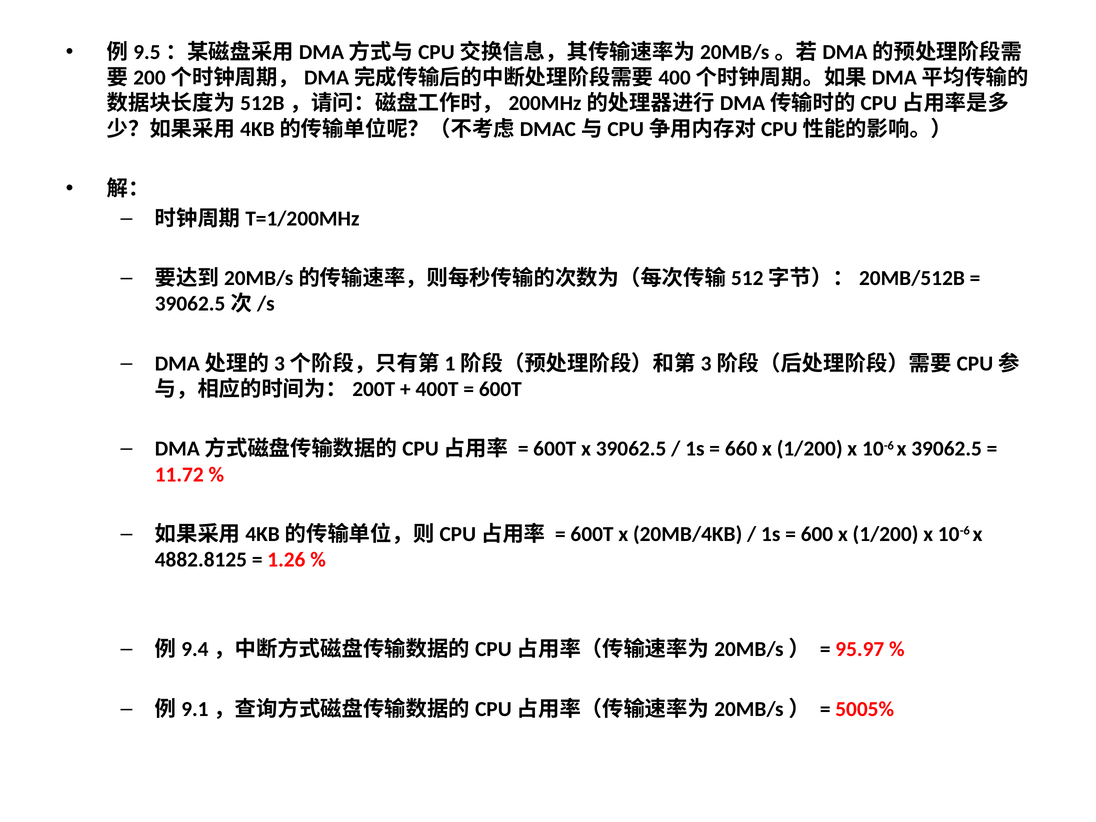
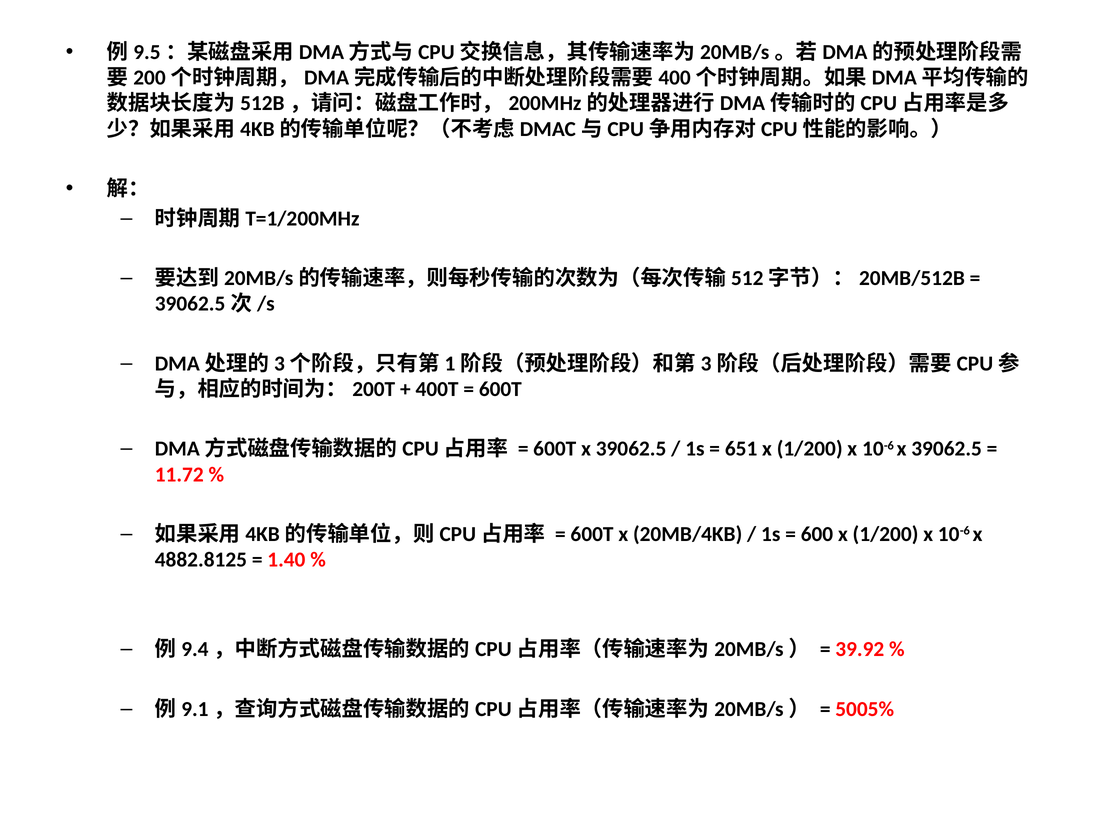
660: 660 -> 651 (741, 449)
1.26: 1.26 -> 1.40 (286, 560)
95.97: 95.97 -> 39.92 (860, 649)
